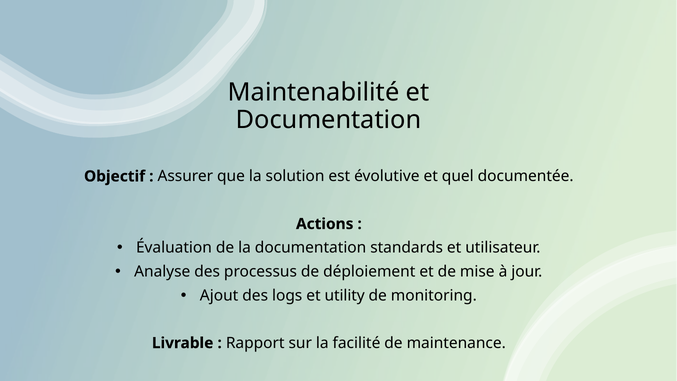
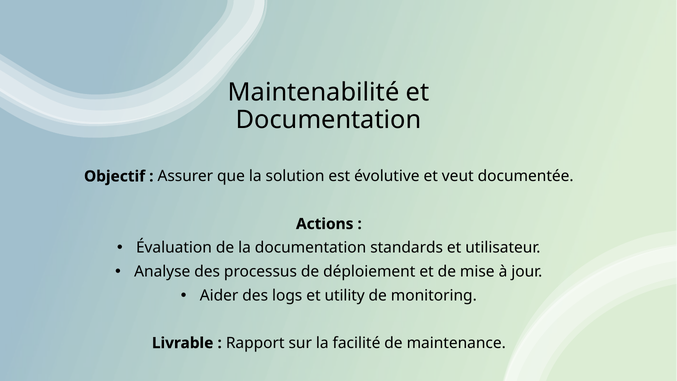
quel: quel -> veut (458, 176)
Ajout: Ajout -> Aider (219, 295)
